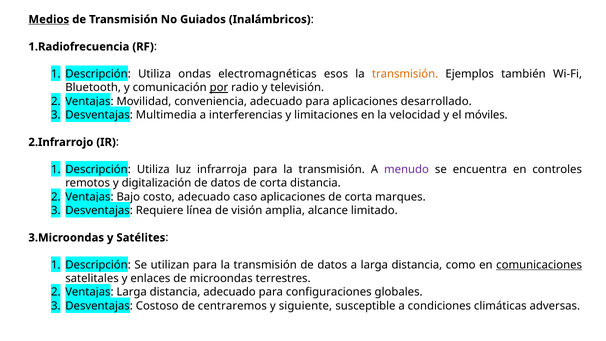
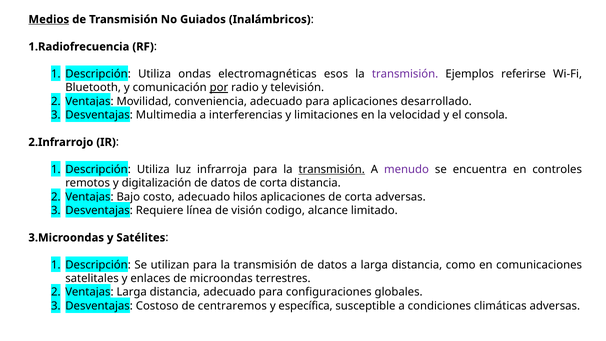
transmisión colour: orange -> purple (405, 74)
también: también -> referirse (524, 74)
móviles: móviles -> consola (486, 115)
transmisión underline: none -> present (332, 169)
caso: caso -> hilos (245, 197)
corta marques: marques -> adversas (400, 197)
amplia: amplia -> codigo (285, 210)
comunicaciones underline: present -> none (539, 265)
siguiente: siguiente -> específica (306, 306)
